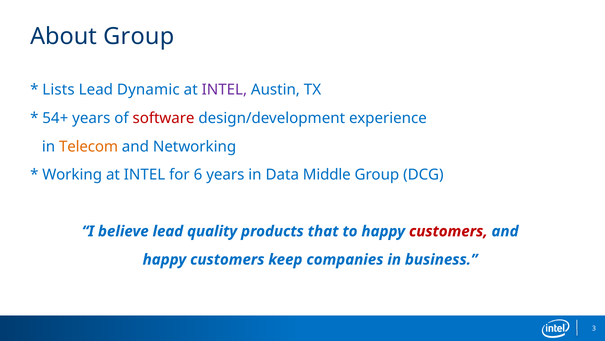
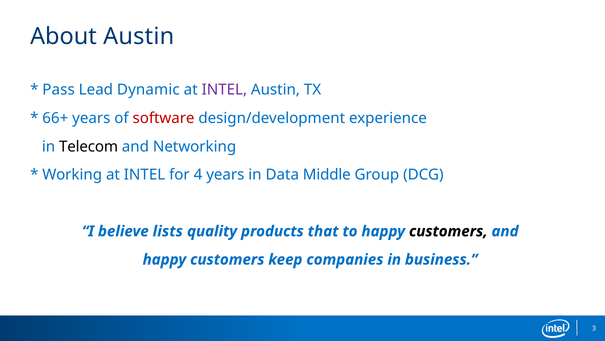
About Group: Group -> Austin (139, 36)
Lists: Lists -> Pass (59, 90)
54+: 54+ -> 66+ (55, 118)
Telecom colour: orange -> black (89, 146)
6: 6 -> 4 (198, 174)
believe lead: lead -> lists (168, 231)
customers colour: red -> black (448, 231)
